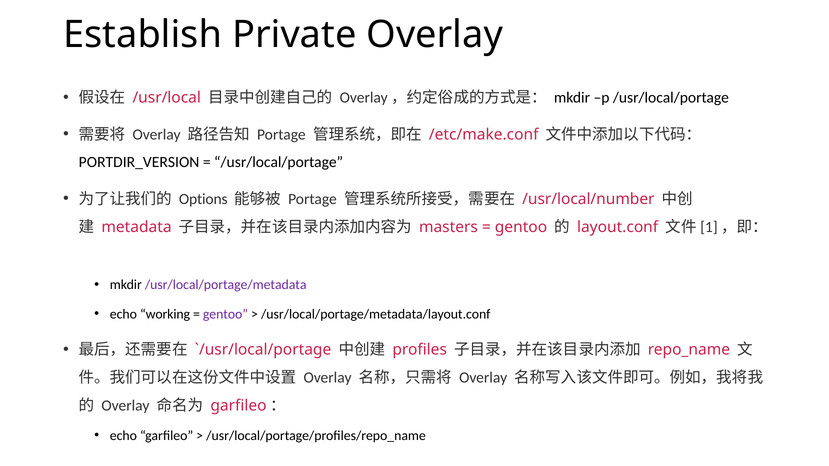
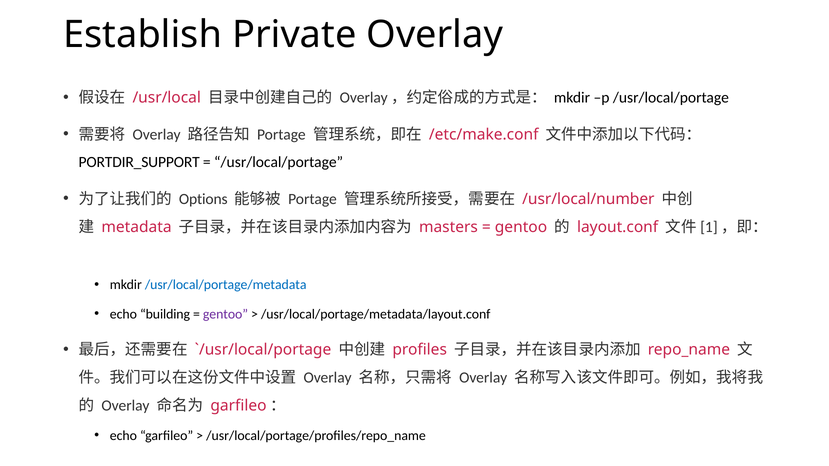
PORTDIR_VERSION: PORTDIR_VERSION -> PORTDIR_SUPPORT (139, 162)
/usr/local/portage/metadata colour: purple -> blue (226, 285)
working: working -> building (165, 314)
